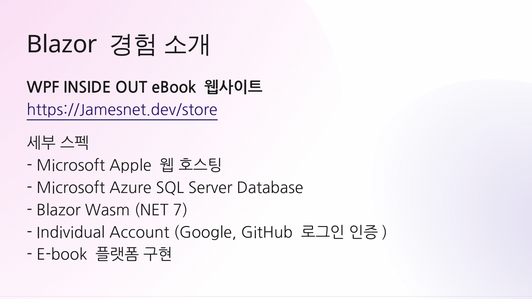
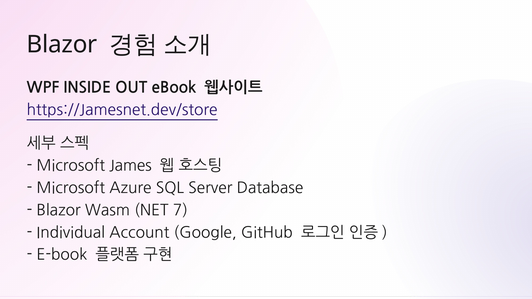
Apple: Apple -> James (130, 166)
